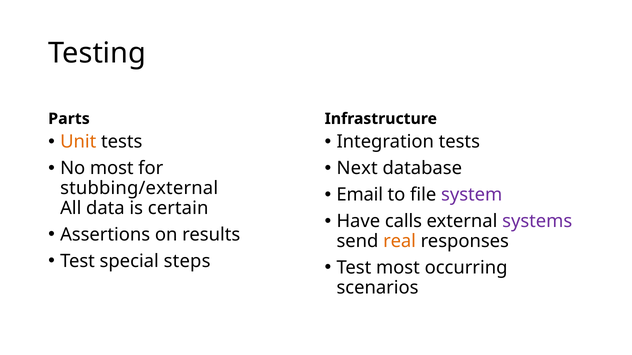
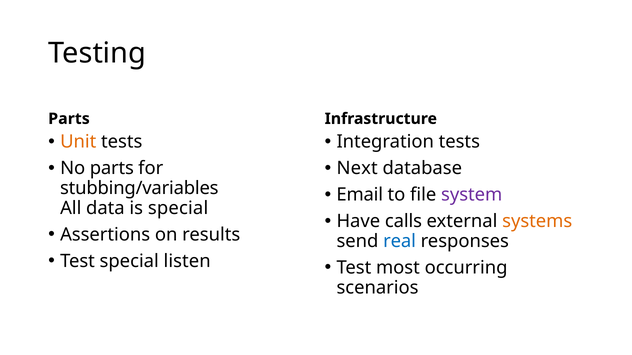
No most: most -> parts (112, 169)
stubbing/external: stubbing/external -> stubbing/variables (139, 188)
is certain: certain -> special (178, 208)
systems colour: purple -> orange (537, 222)
real colour: orange -> blue (400, 241)
steps: steps -> listen (187, 261)
